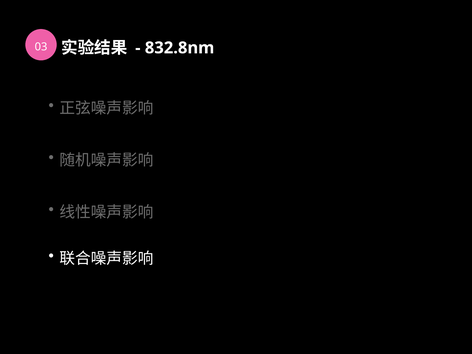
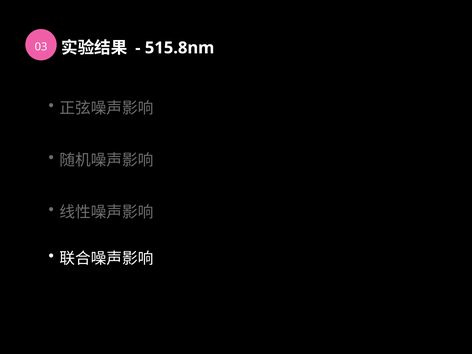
832.8nm: 832.8nm -> 515.8nm (180, 48)
